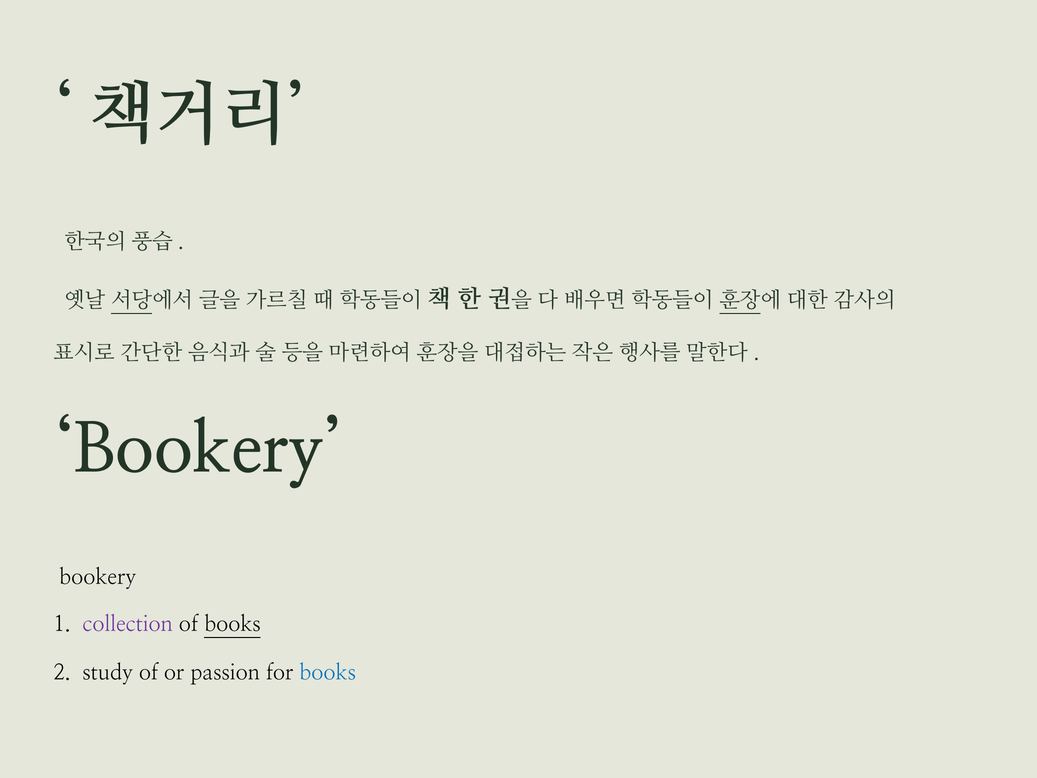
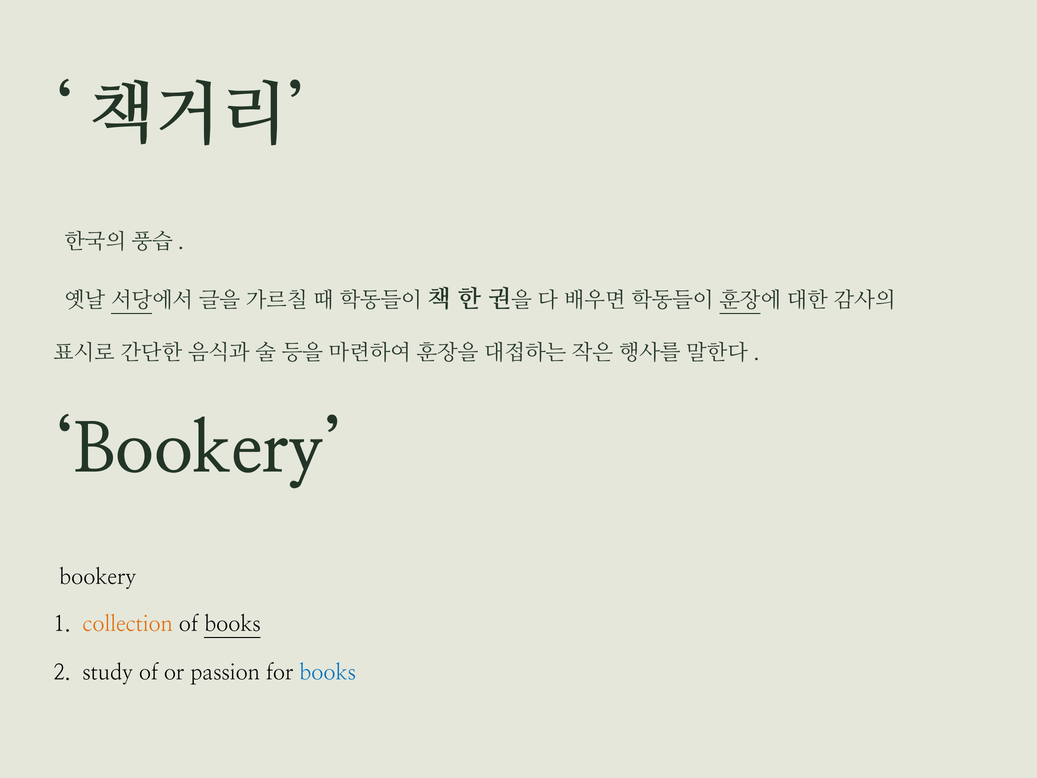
collection colour: purple -> orange (128, 624)
